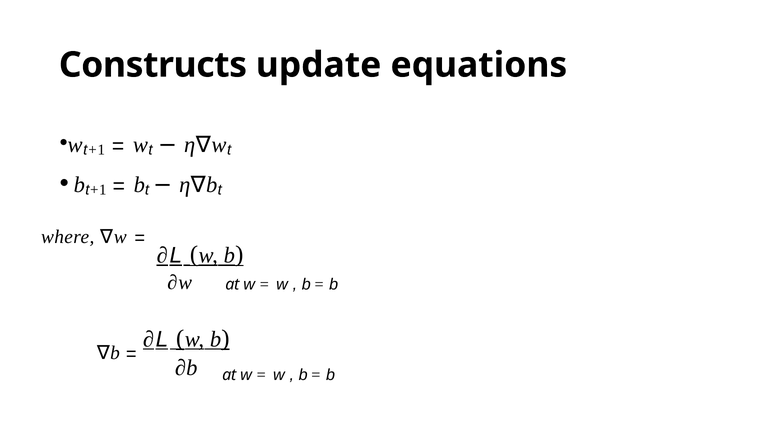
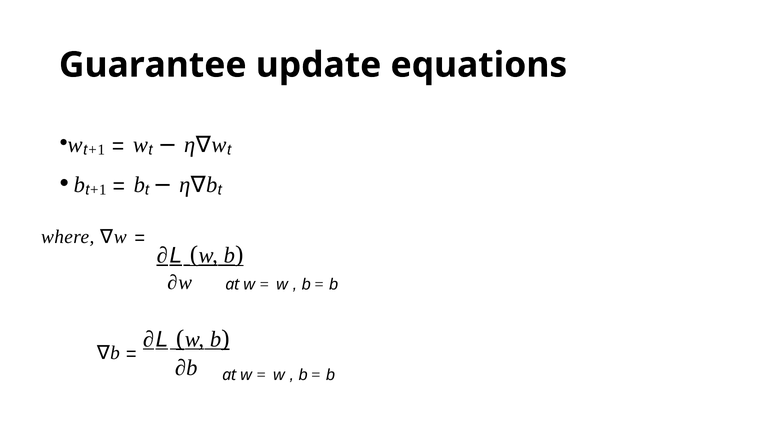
Constructs: Constructs -> Guarantee (153, 65)
